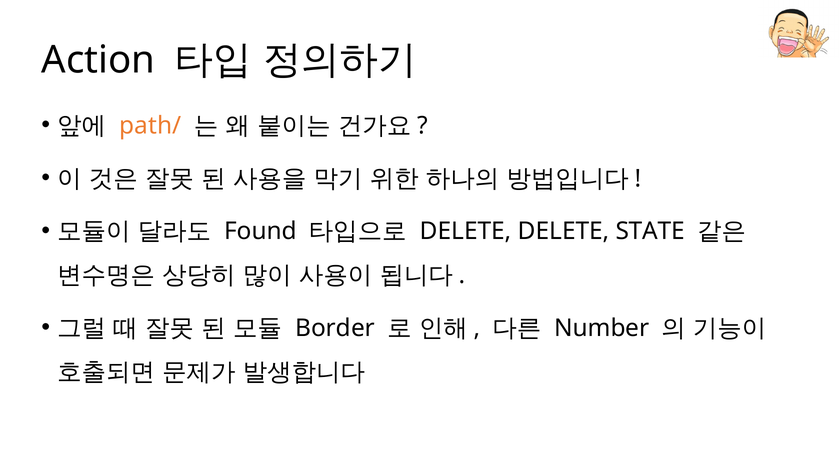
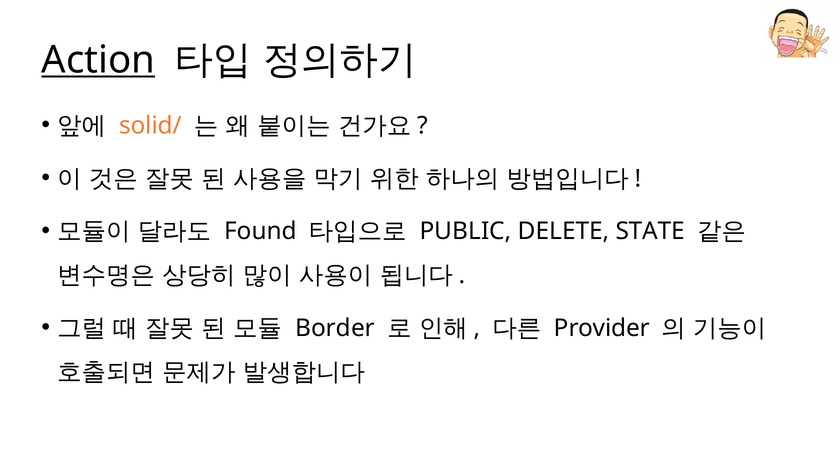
Action underline: none -> present (98, 60)
path/: path/ -> solid/ (150, 126)
DELETE: DELETE -> PUBLIC (466, 231)
Number: Number -> Provider (602, 328)
